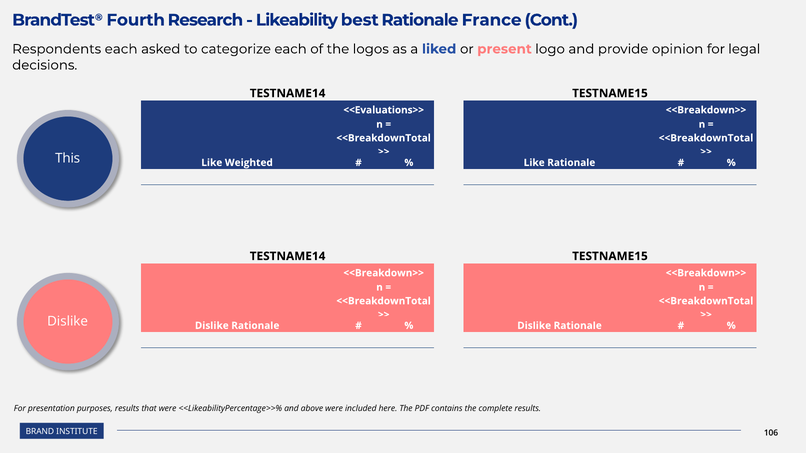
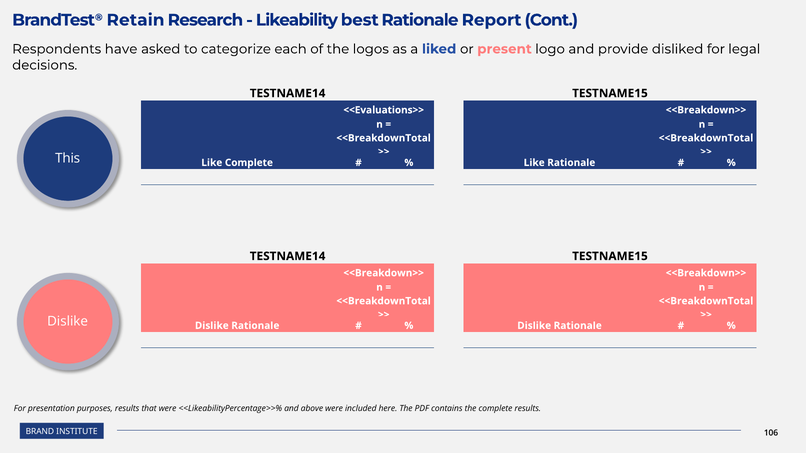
Fourth: Fourth -> Retain (136, 20)
France: France -> Report (492, 20)
Respondents each: each -> have (121, 49)
opinion: opinion -> disliked (678, 49)
Like Weighted: Weighted -> Complete (249, 163)
